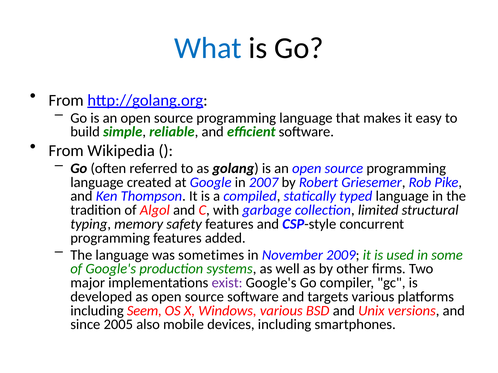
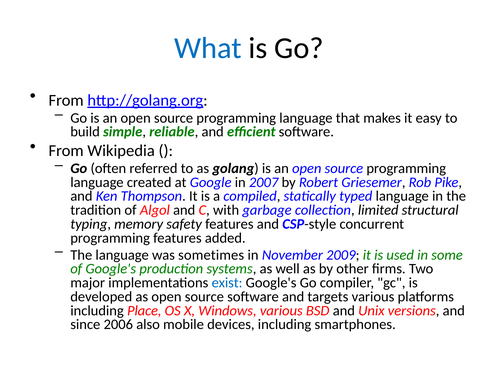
exist colour: purple -> blue (227, 283)
Seem: Seem -> Place (144, 311)
2005: 2005 -> 2006 (118, 325)
